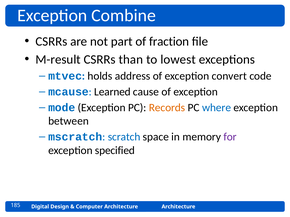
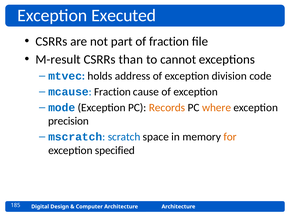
Combine: Combine -> Executed (124, 15)
lowest: lowest -> cannot (178, 60)
convert: convert -> division (229, 76)
mcause Learned: Learned -> Fraction (112, 92)
where colour: blue -> orange (217, 108)
between: between -> precision (69, 121)
for colour: purple -> orange (230, 137)
